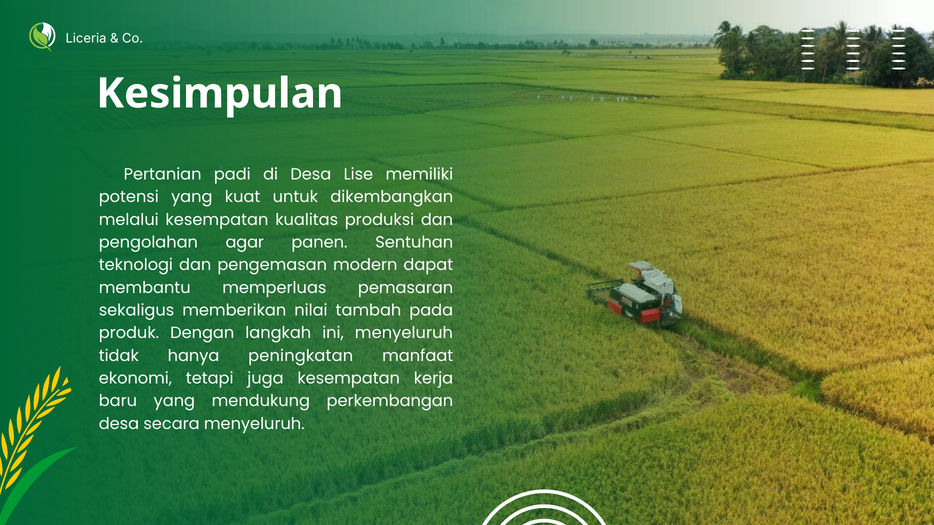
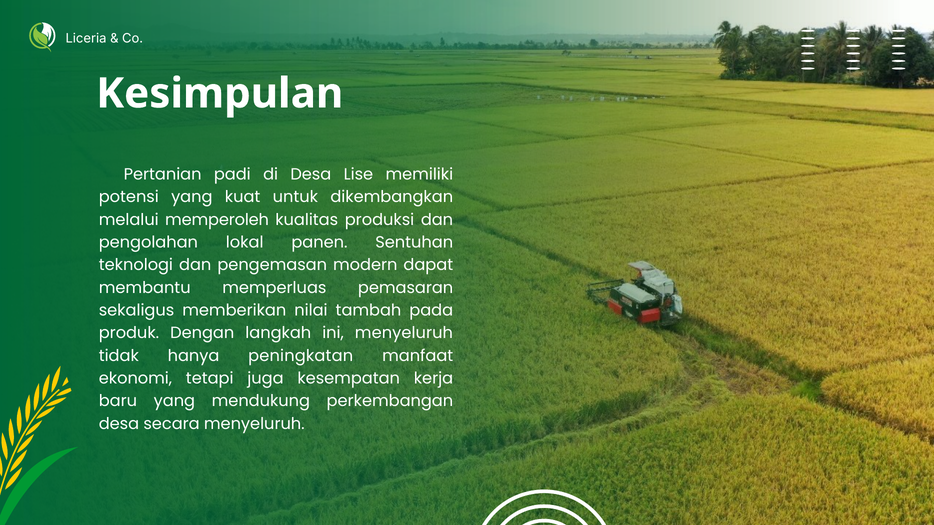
melalui kesempatan: kesempatan -> memperoleh (217, 220)
agar: agar -> lokal (245, 243)
